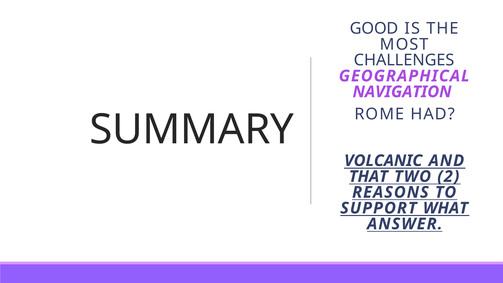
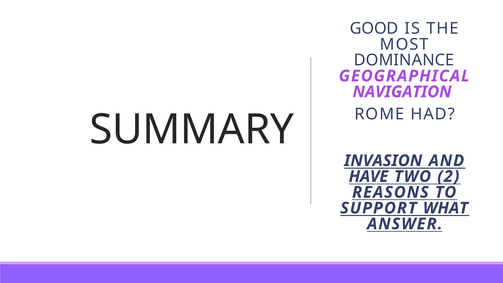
CHALLENGES: CHALLENGES -> DOMINANCE (404, 60)
VOLCANIC: VOLCANIC -> INVASION (383, 161)
THAT: THAT -> HAVE (368, 176)
